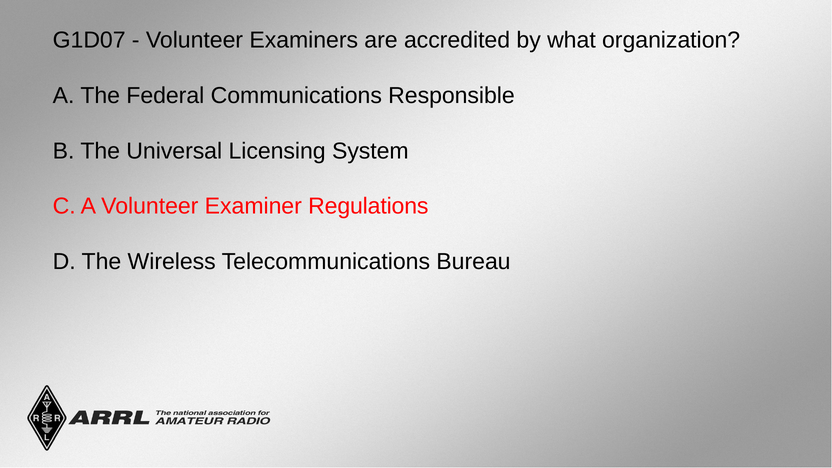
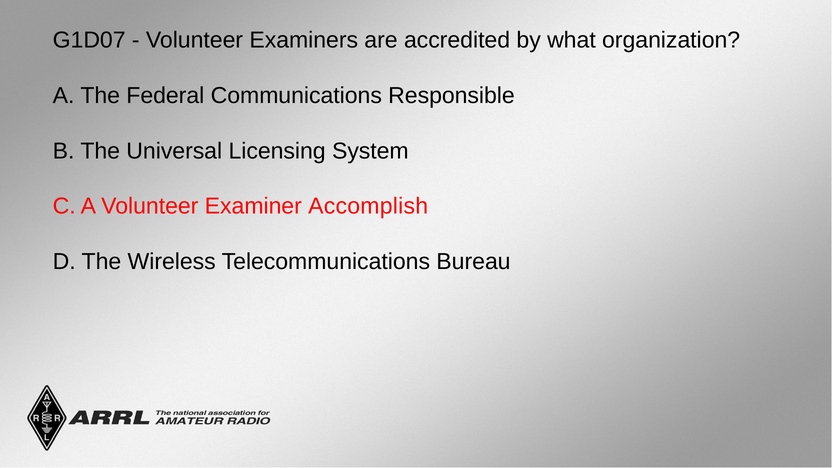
Regulations: Regulations -> Accomplish (368, 206)
